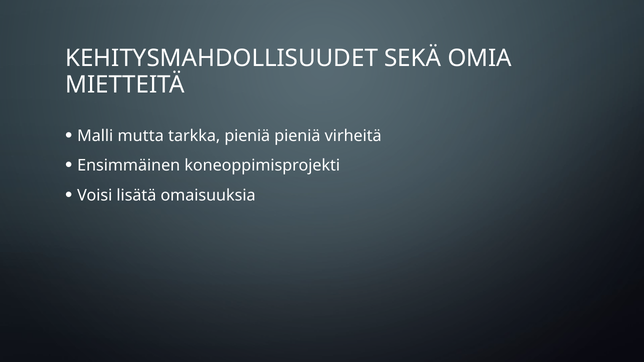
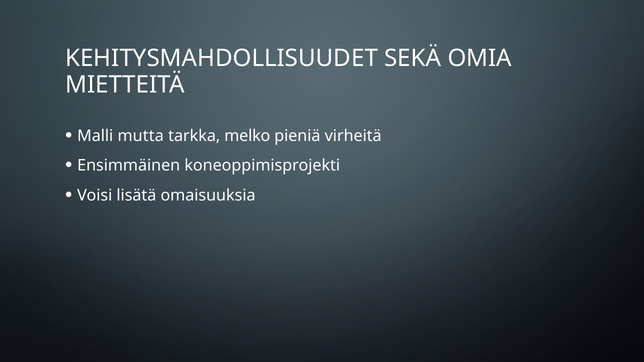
tarkka pieniä: pieniä -> melko (247, 136)
